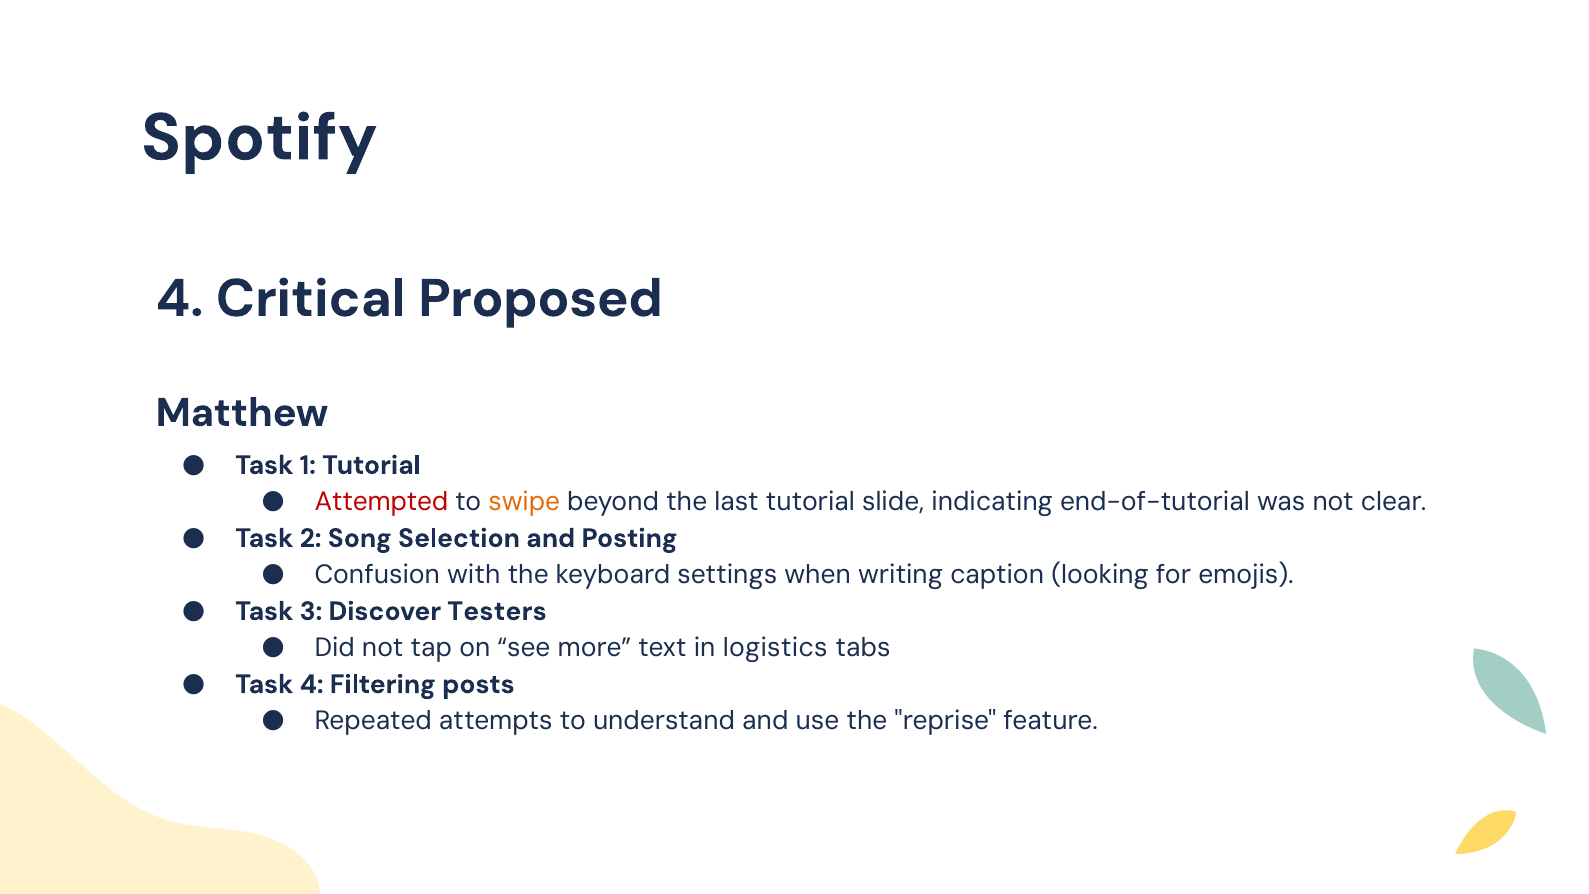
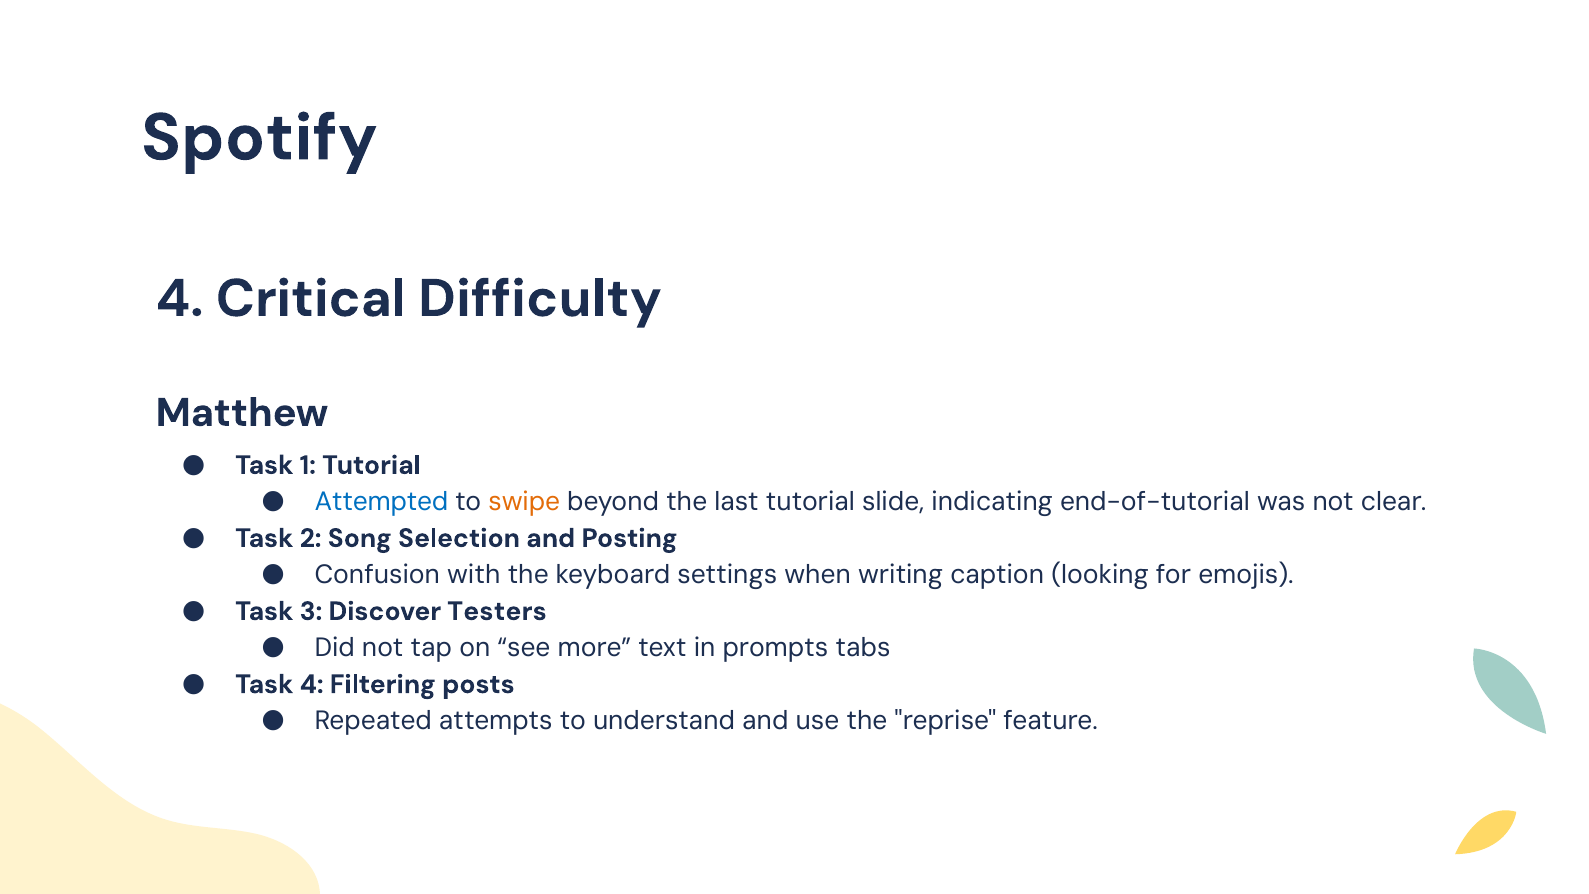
Proposed: Proposed -> Difficulty (540, 298)
Attempted colour: red -> blue (381, 501)
logistics: logistics -> prompts (775, 648)
